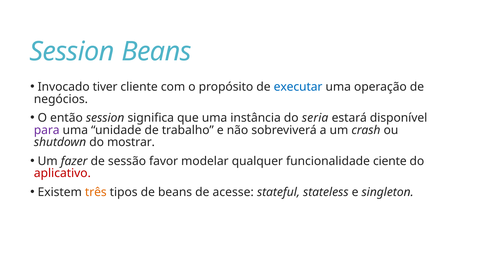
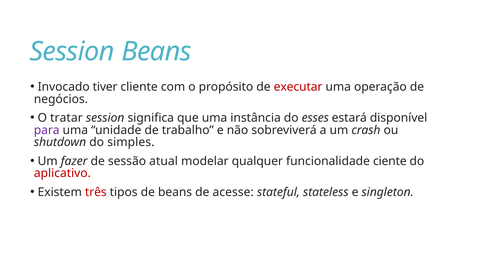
executar colour: blue -> red (298, 87)
então: então -> tratar (66, 118)
seria: seria -> esses (315, 118)
mostrar: mostrar -> simples (131, 143)
favor: favor -> atual (164, 161)
três colour: orange -> red (96, 192)
